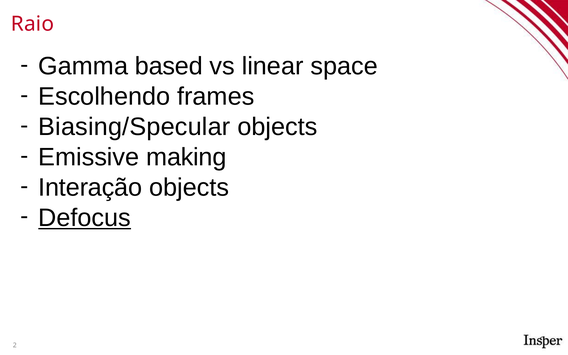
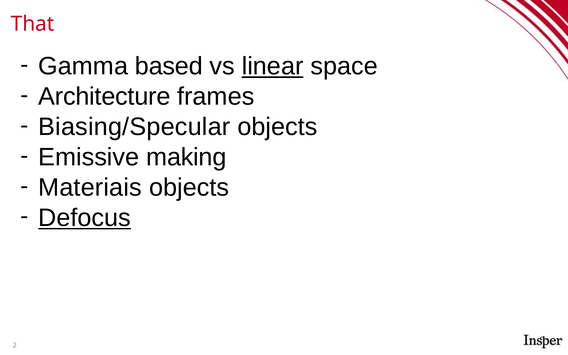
Raio: Raio -> That (33, 24)
linear underline: none -> present (273, 66)
Escolhendo: Escolhendo -> Architecture (104, 97)
Interação: Interação -> Materiais (90, 187)
